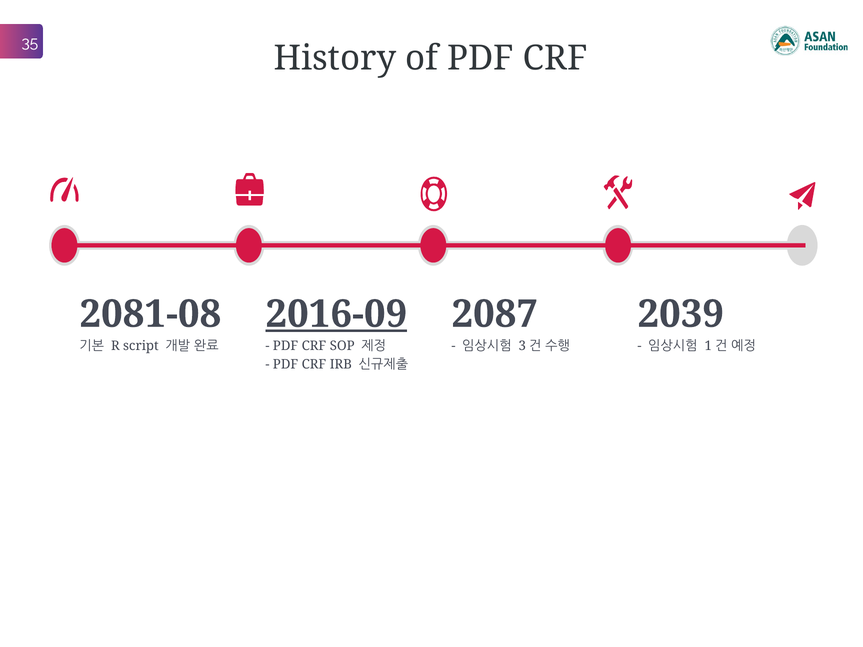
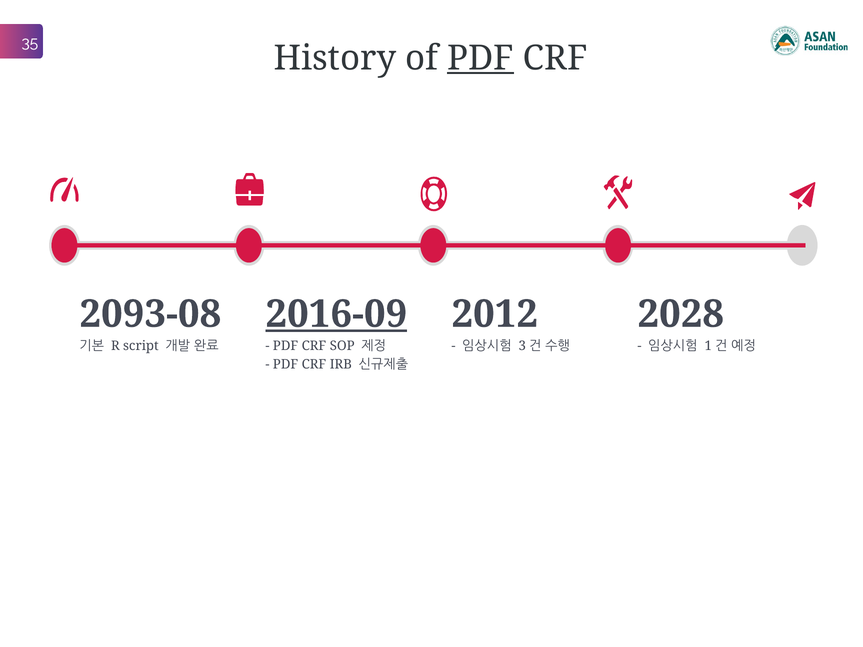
PDF underline: none -> present (481, 58)
2081-08: 2081-08 -> 2093-08 (150, 314)
2087: 2087 -> 2012 (495, 314)
2039: 2039 -> 2028 (681, 314)
